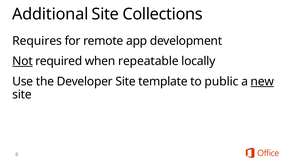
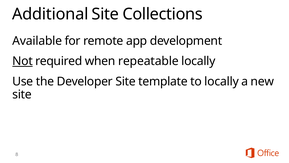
Requires: Requires -> Available (37, 41)
to public: public -> locally (222, 81)
new underline: present -> none (262, 81)
